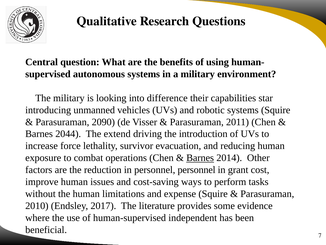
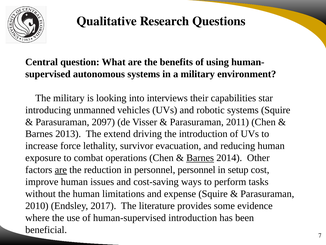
difference: difference -> interviews (167, 98)
2090: 2090 -> 2097 (103, 122)
2044: 2044 -> 2013 (68, 134)
are underline: none -> present (61, 170)
grant: grant -> setup (238, 170)
human-supervised independent: independent -> introduction (193, 217)
